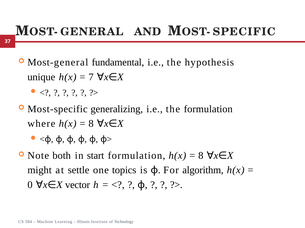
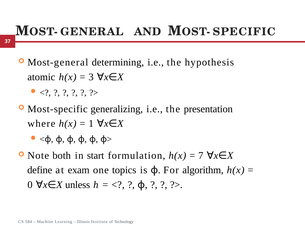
fundamental: fundamental -> determining (118, 63)
unique: unique -> atomic (41, 77)
7: 7 -> 3 (91, 77)
the formulation: formulation -> presentation (208, 109)
8: 8 -> 1 (91, 124)
8: 8 -> 7 (201, 156)
might: might -> define (40, 171)
settle: settle -> exam (79, 171)
vector: vector -> unless (78, 185)
